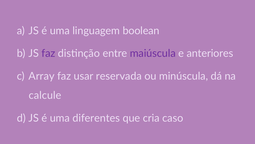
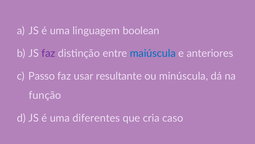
maiúscula colour: purple -> blue (153, 53)
Array: Array -> Passo (42, 76)
reservada: reservada -> resultante (119, 76)
calcule: calcule -> função (45, 95)
